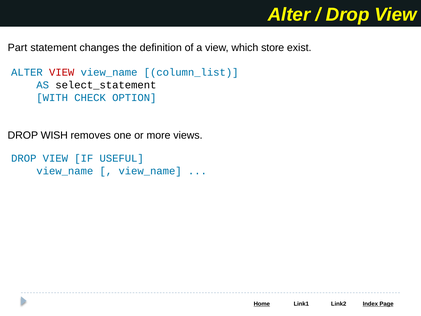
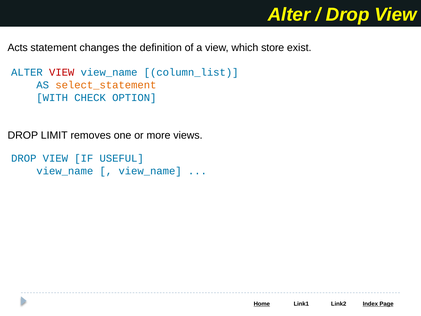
Part: Part -> Acts (18, 48)
select_statement colour: black -> orange (106, 85)
WISH: WISH -> LIMIT (54, 135)
